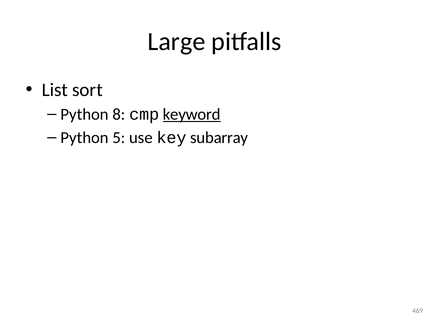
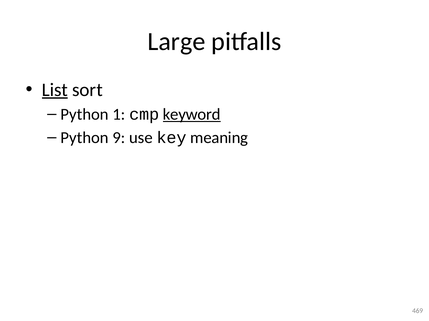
List underline: none -> present (55, 90)
8: 8 -> 1 (119, 115)
5: 5 -> 9 (119, 138)
subarray: subarray -> meaning (219, 138)
